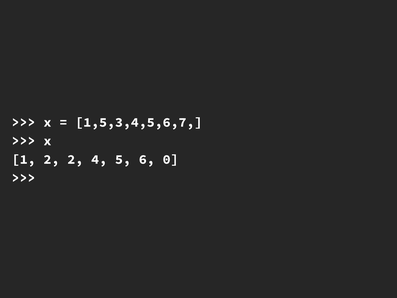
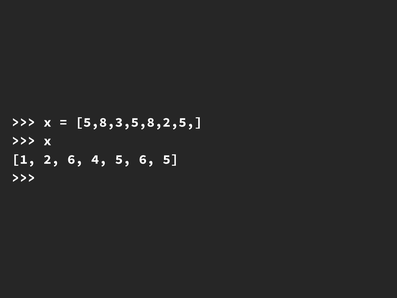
1,5,3,4,5,6,7: 1,5,3,4,5,6,7 -> 5,8,3,5,8,2,5 (139, 122)
2 2: 2 -> 6 (75, 159)
6 0: 0 -> 5 (171, 159)
